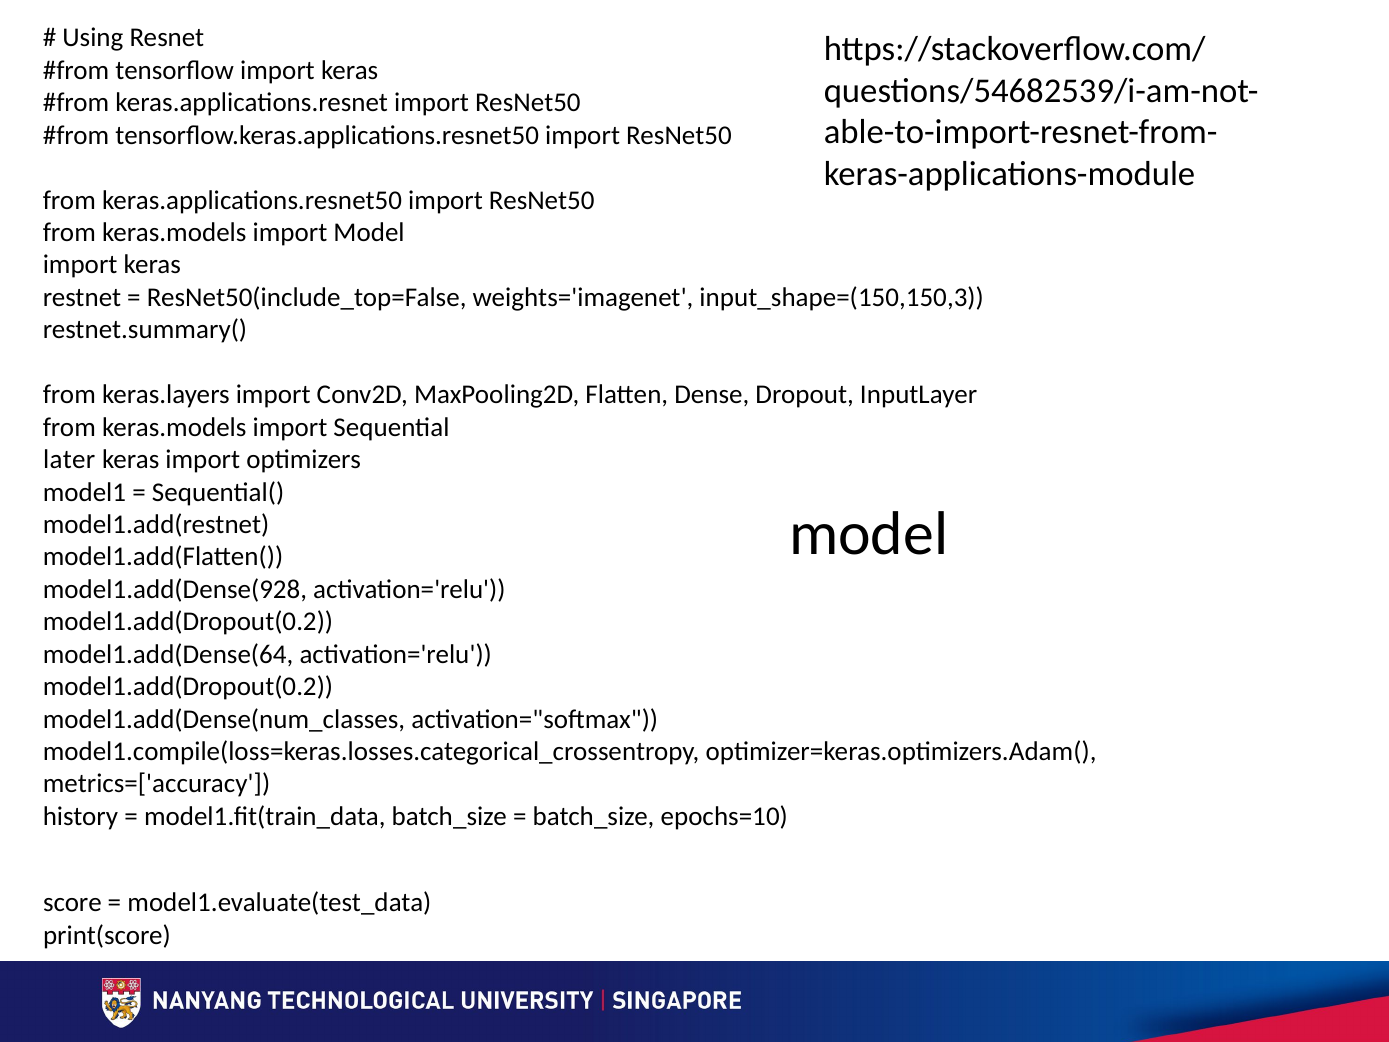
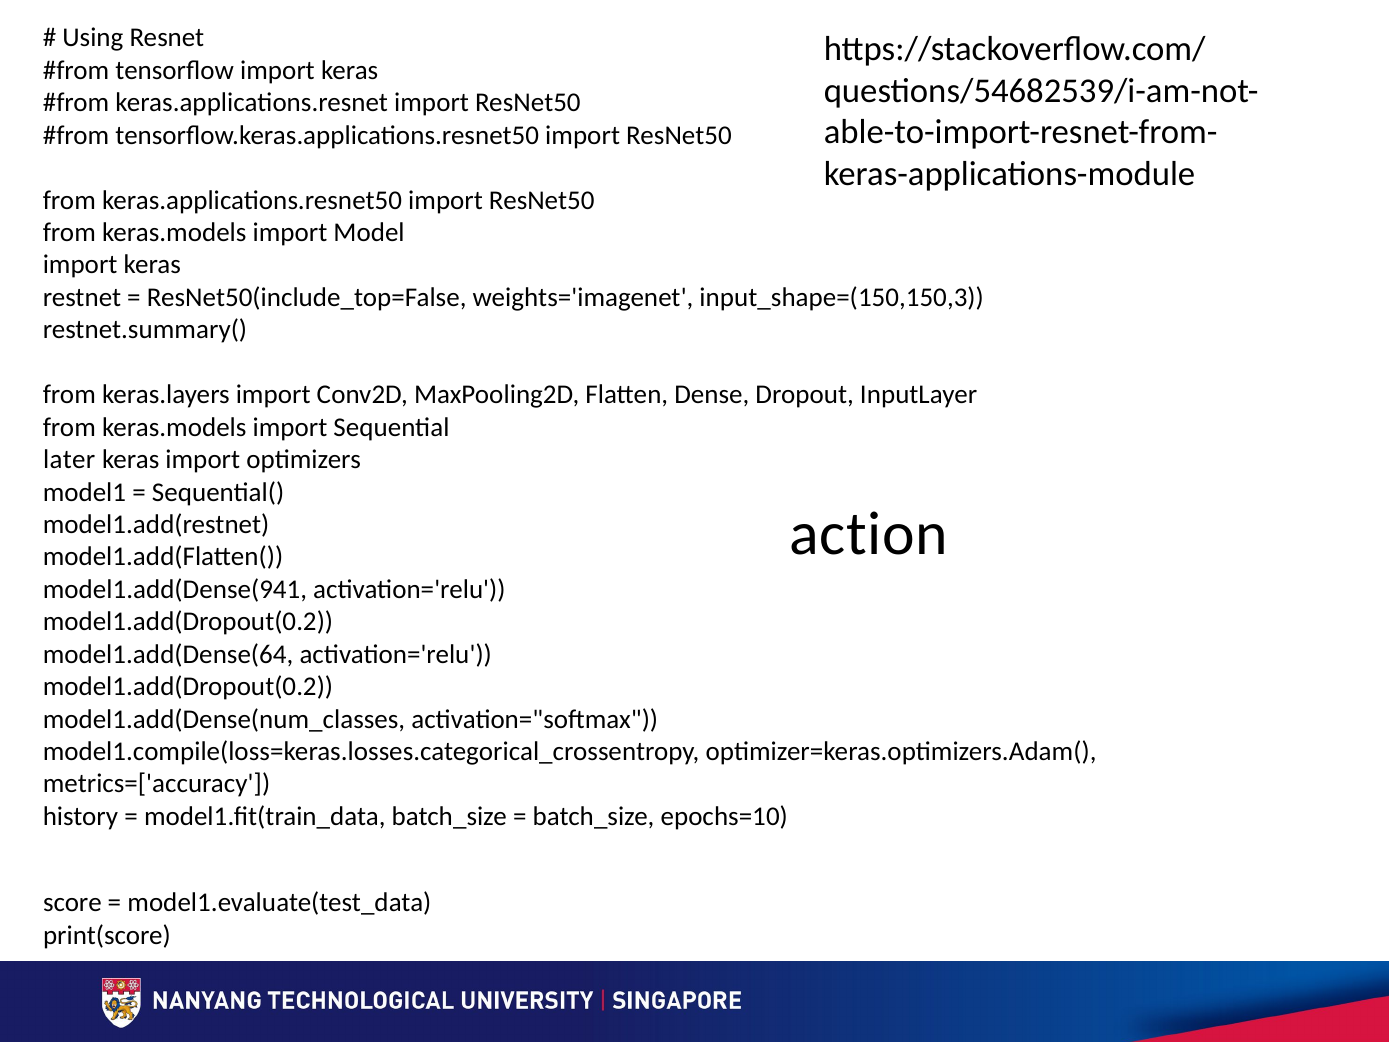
model: model -> action (868, 534)
model1.add(Dense(928: model1.add(Dense(928 -> model1.add(Dense(941 (175, 589)
